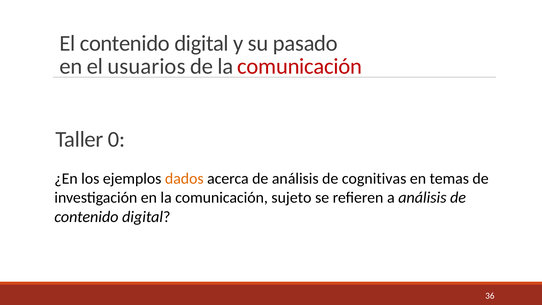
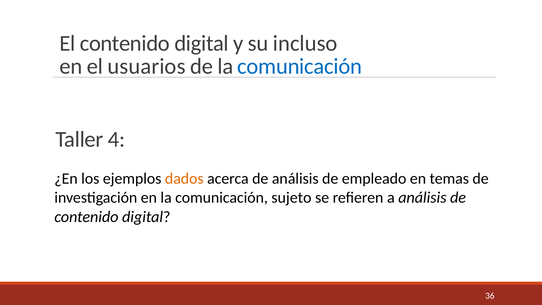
pasado: pasado -> incluso (305, 43)
comunicación colour: red -> blue (300, 66)
0: 0 -> 4 (117, 139)
cognitivas: cognitivas -> empleado (374, 178)
